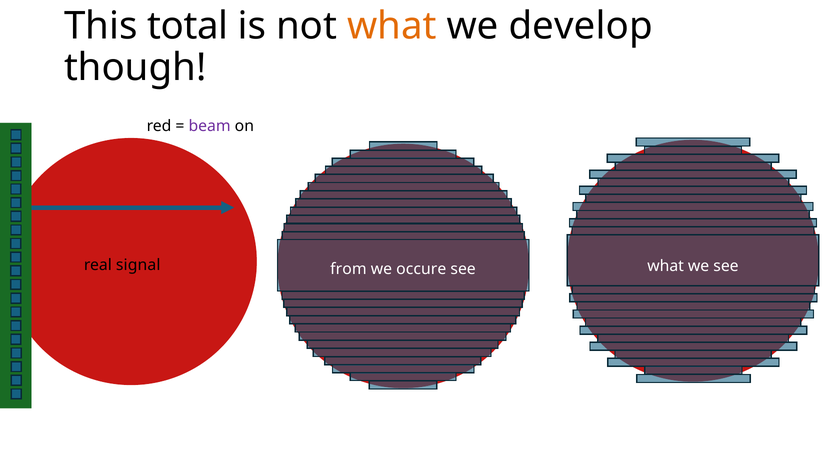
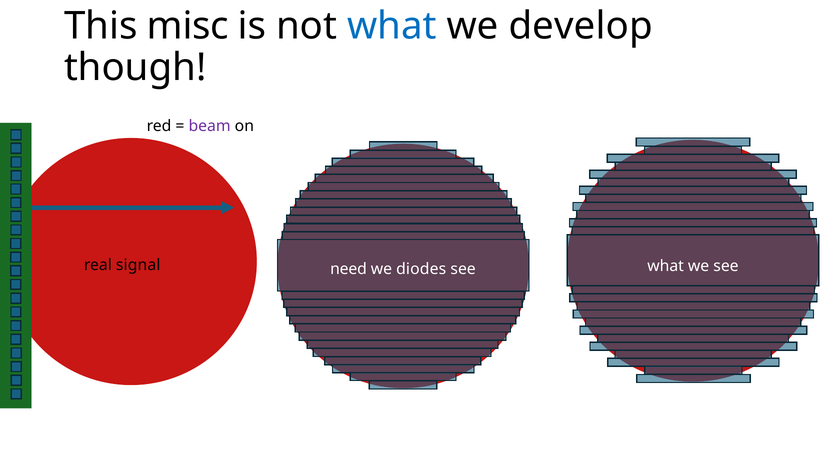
total: total -> misc (188, 26)
what colour: orange -> blue (392, 26)
from: from -> need (349, 270)
occure: occure -> diodes (421, 270)
